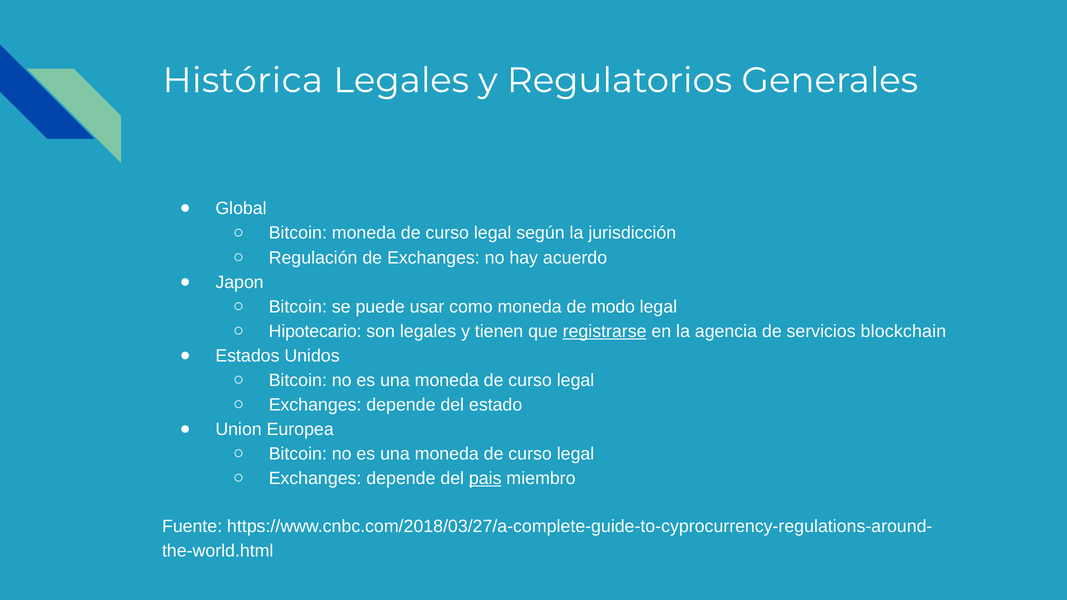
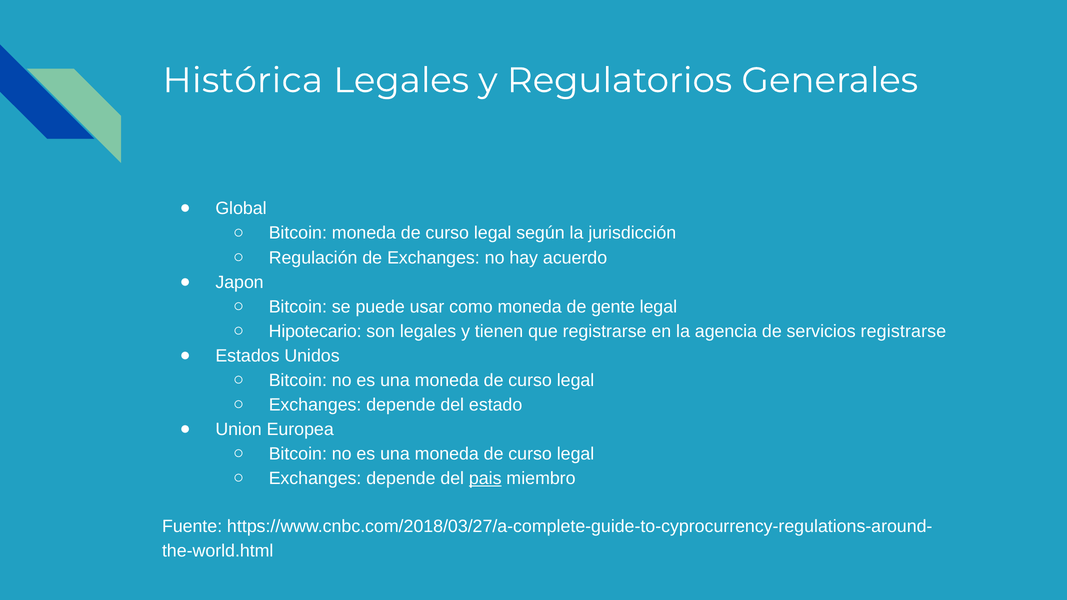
modo: modo -> gente (613, 307)
registrarse underline: present -> none (605, 331)
servicios blockchain: blockchain -> registrarse (903, 331)
